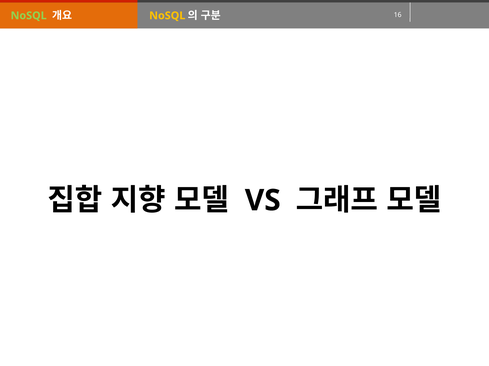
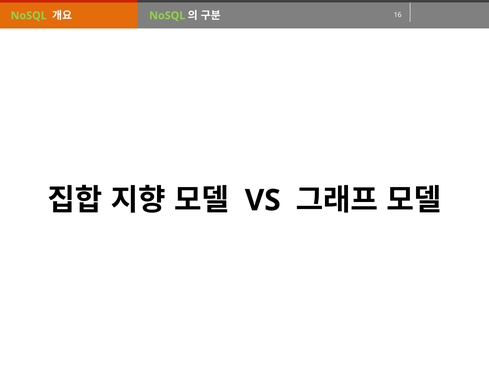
NoSQL colour: yellow -> light green (167, 16)
